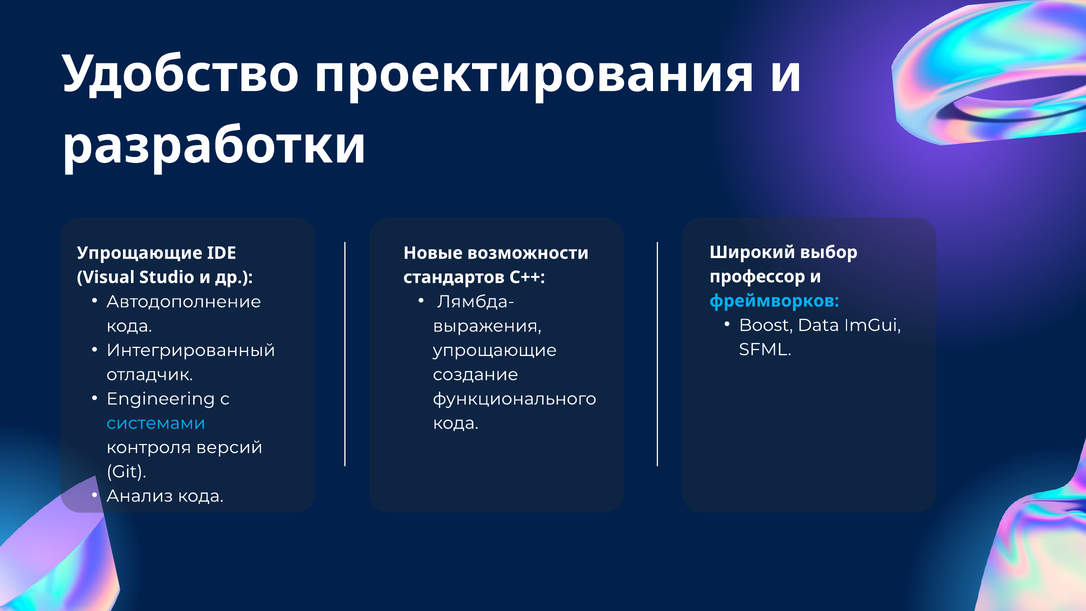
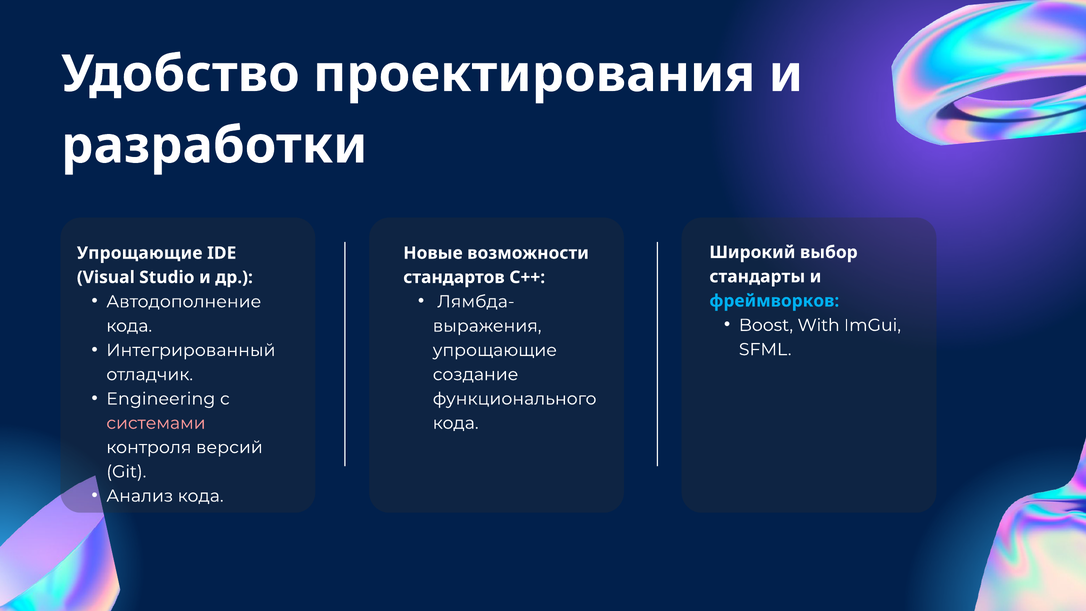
профессор: профессор -> стандарты (757, 277)
Data: Data -> With (819, 325)
системами colour: light blue -> pink (156, 423)
